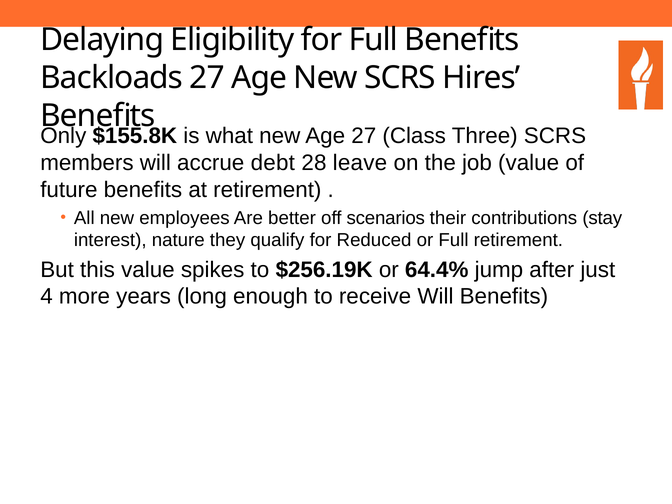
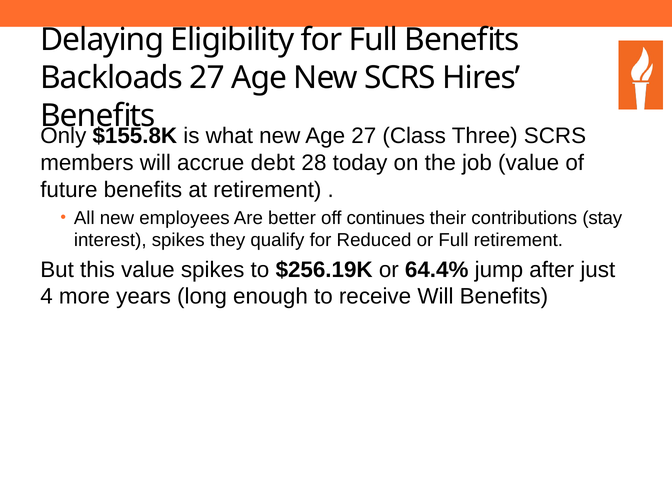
leave: leave -> today (360, 163)
scenarios: scenarios -> continues (386, 218)
interest nature: nature -> spikes (178, 240)
